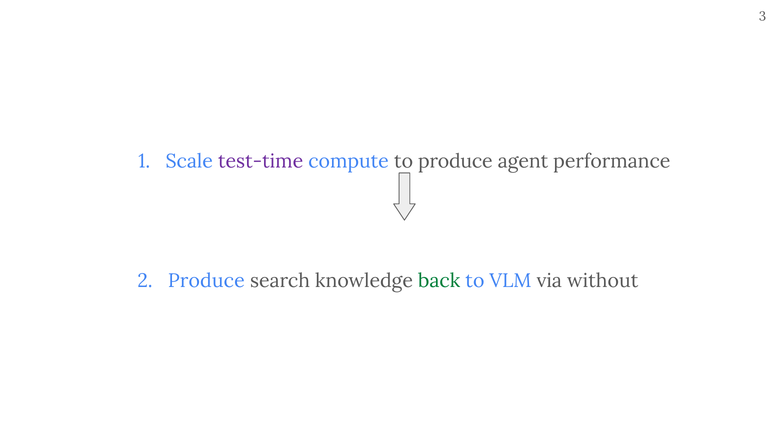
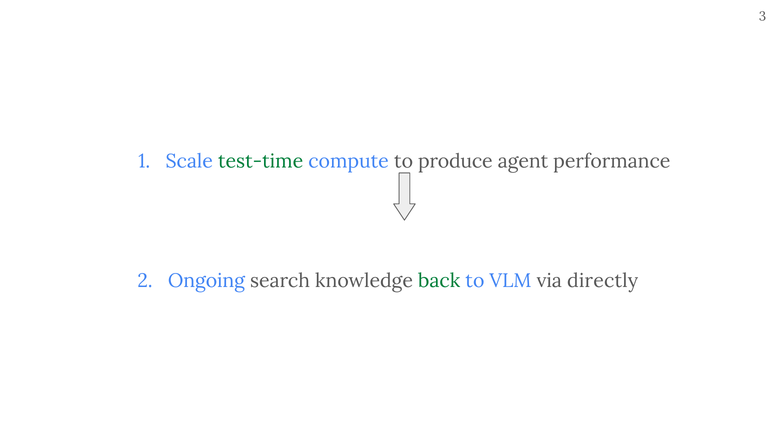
test-time colour: purple -> green (261, 161)
2 Produce: Produce -> Ongoing (206, 281)
without: without -> directly (603, 281)
